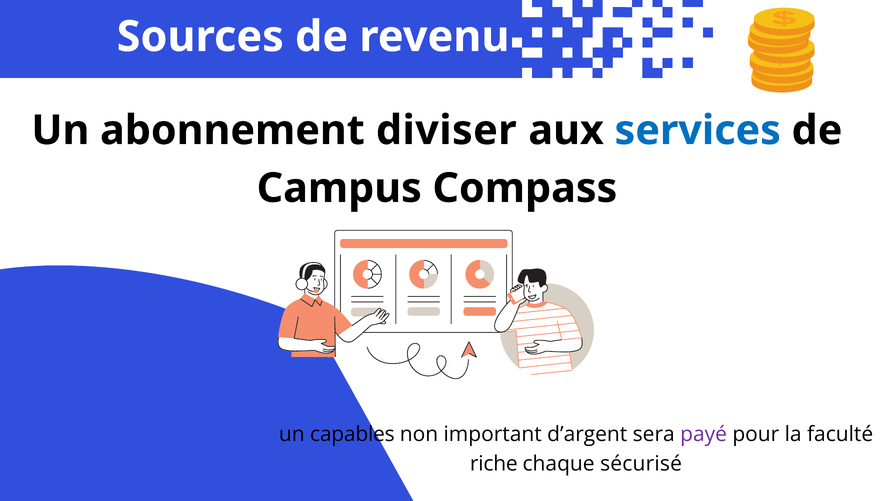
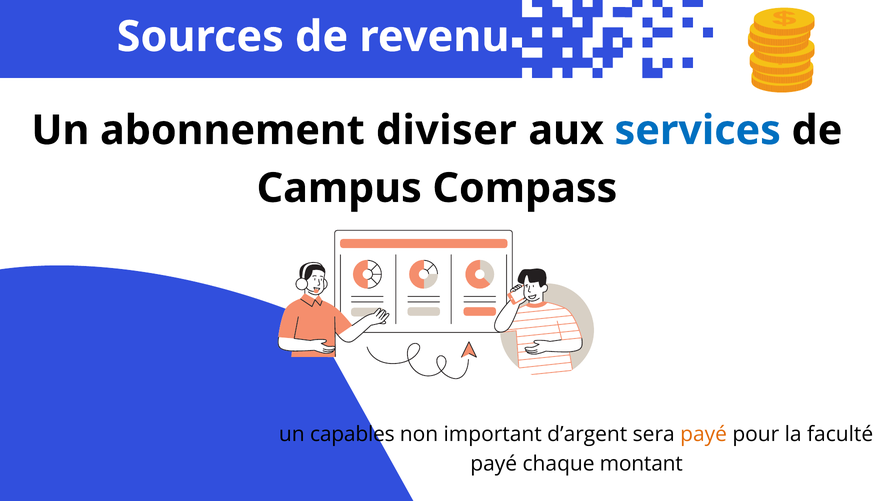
payé colour: purple -> orange (704, 434)
riche: riche -> payé (494, 464)
sécurisé: sécurisé -> montant (641, 464)
